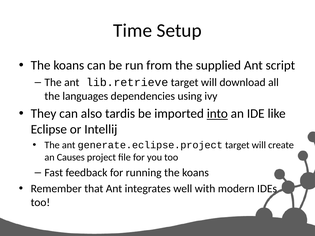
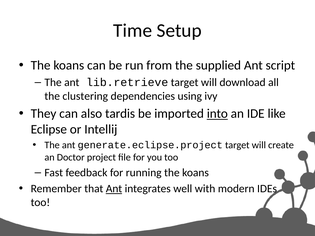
languages: languages -> clustering (85, 96)
Causes: Causes -> Doctor (71, 157)
Ant underline: none -> present (114, 189)
